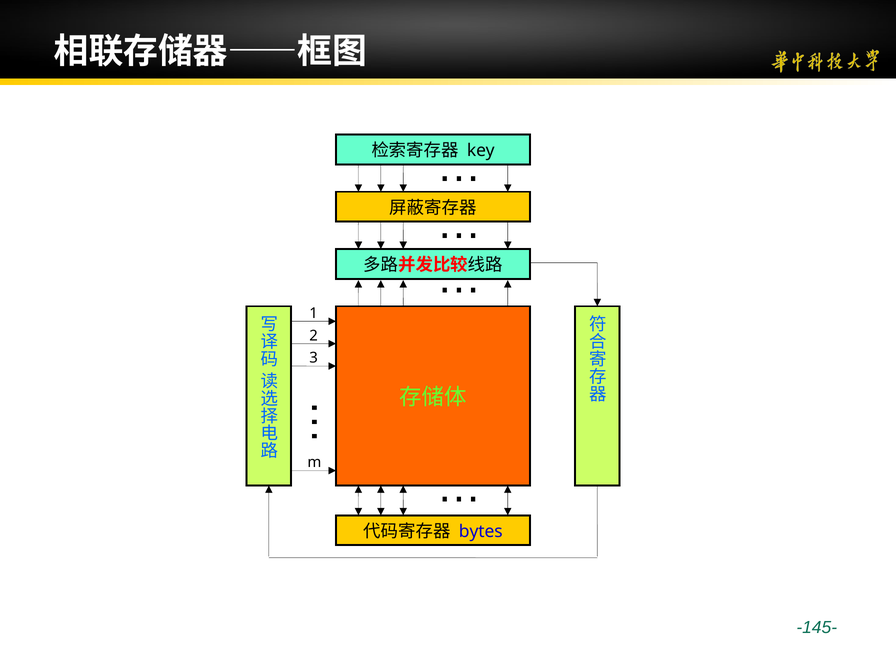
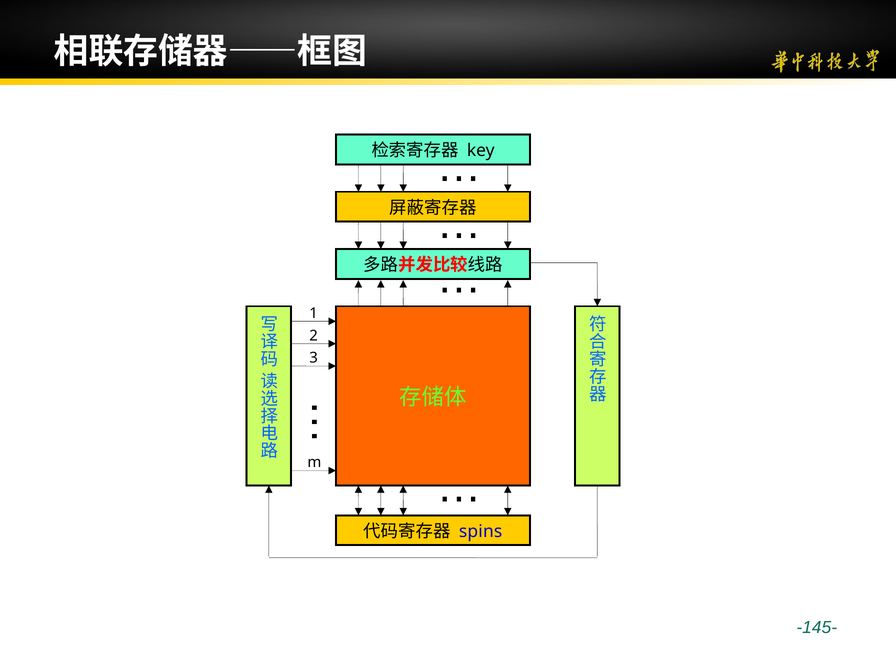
bytes: bytes -> spins (481, 531)
